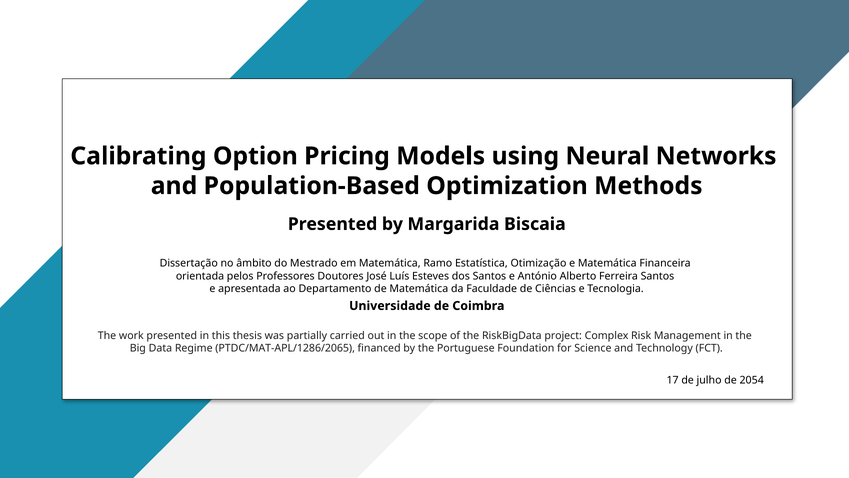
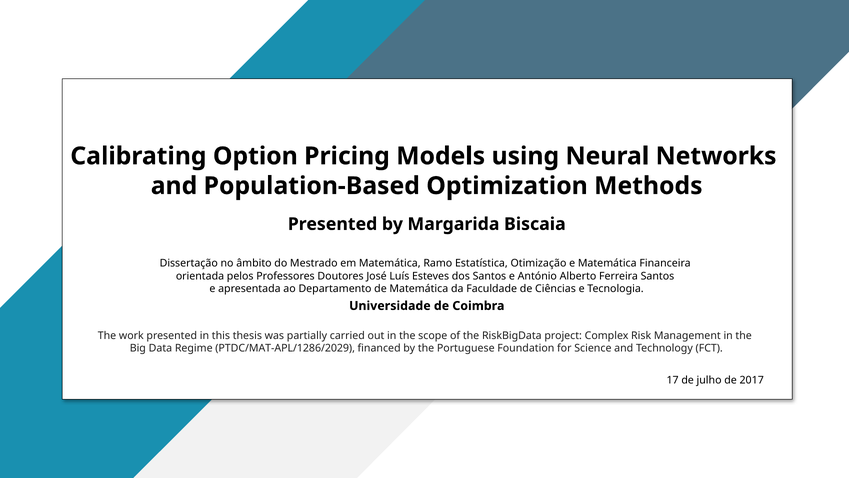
PTDC/MAT-APL/1286/2065: PTDC/MAT-APL/1286/2065 -> PTDC/MAT-APL/1286/2029 (285, 348)
2054: 2054 -> 2017 (752, 380)
